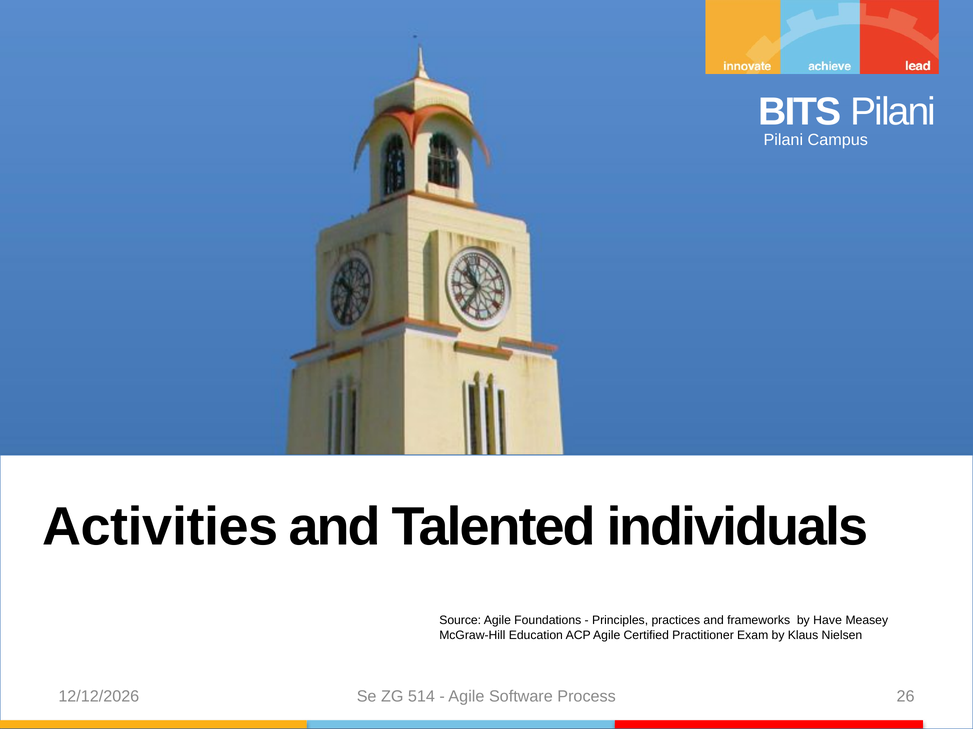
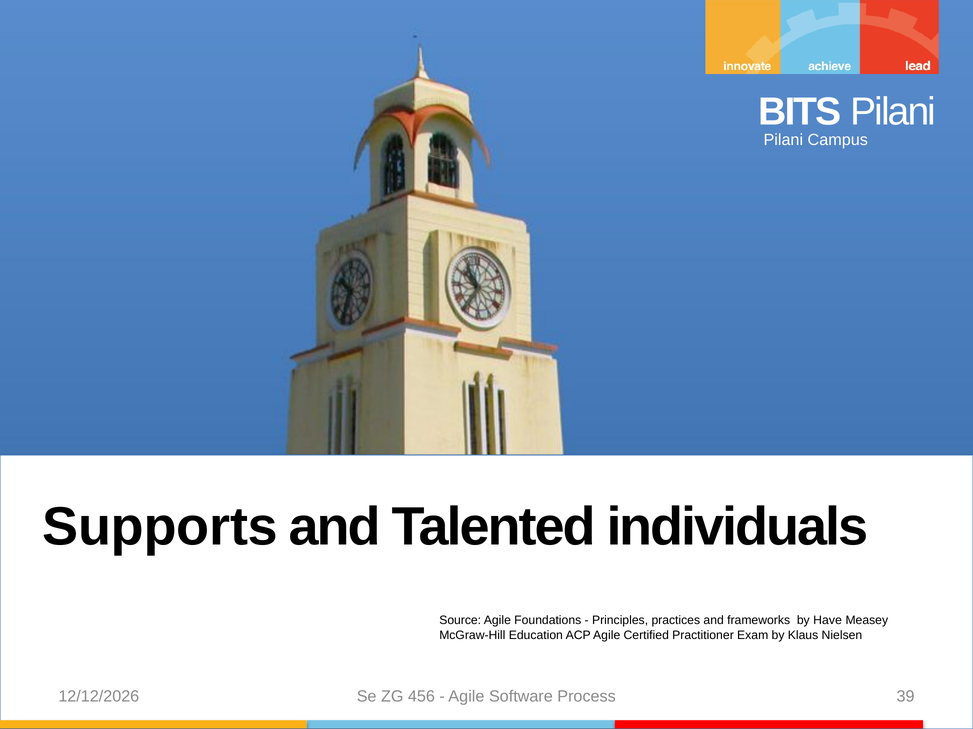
Activities: Activities -> Supports (160, 528)
514: 514 -> 456 (421, 697)
26: 26 -> 39 (906, 697)
